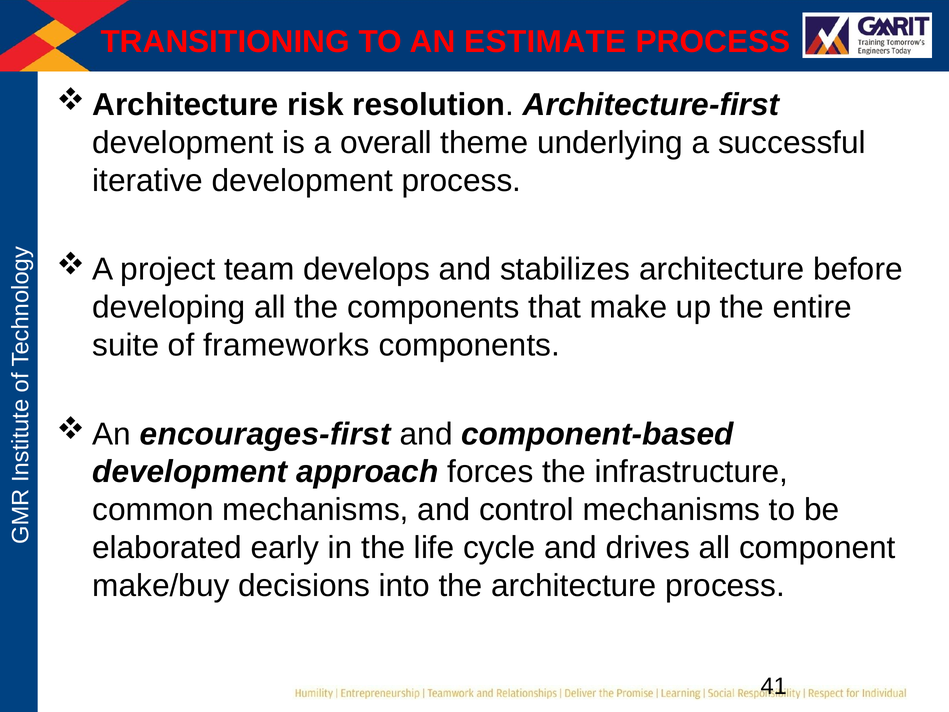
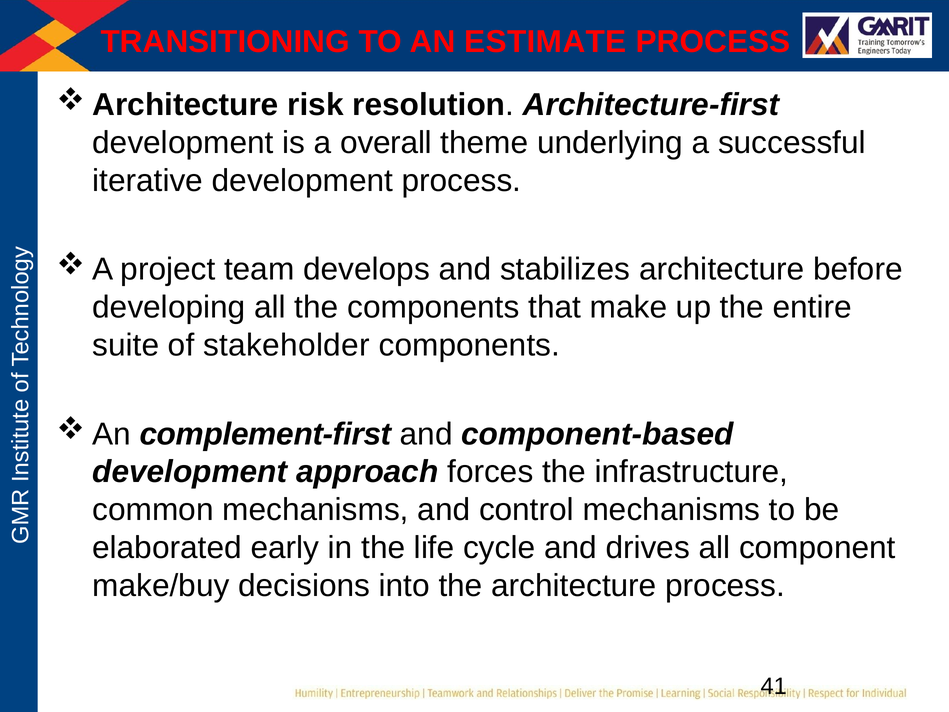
frameworks: frameworks -> stakeholder (286, 345)
encourages-first: encourages-first -> complement-first (266, 434)
